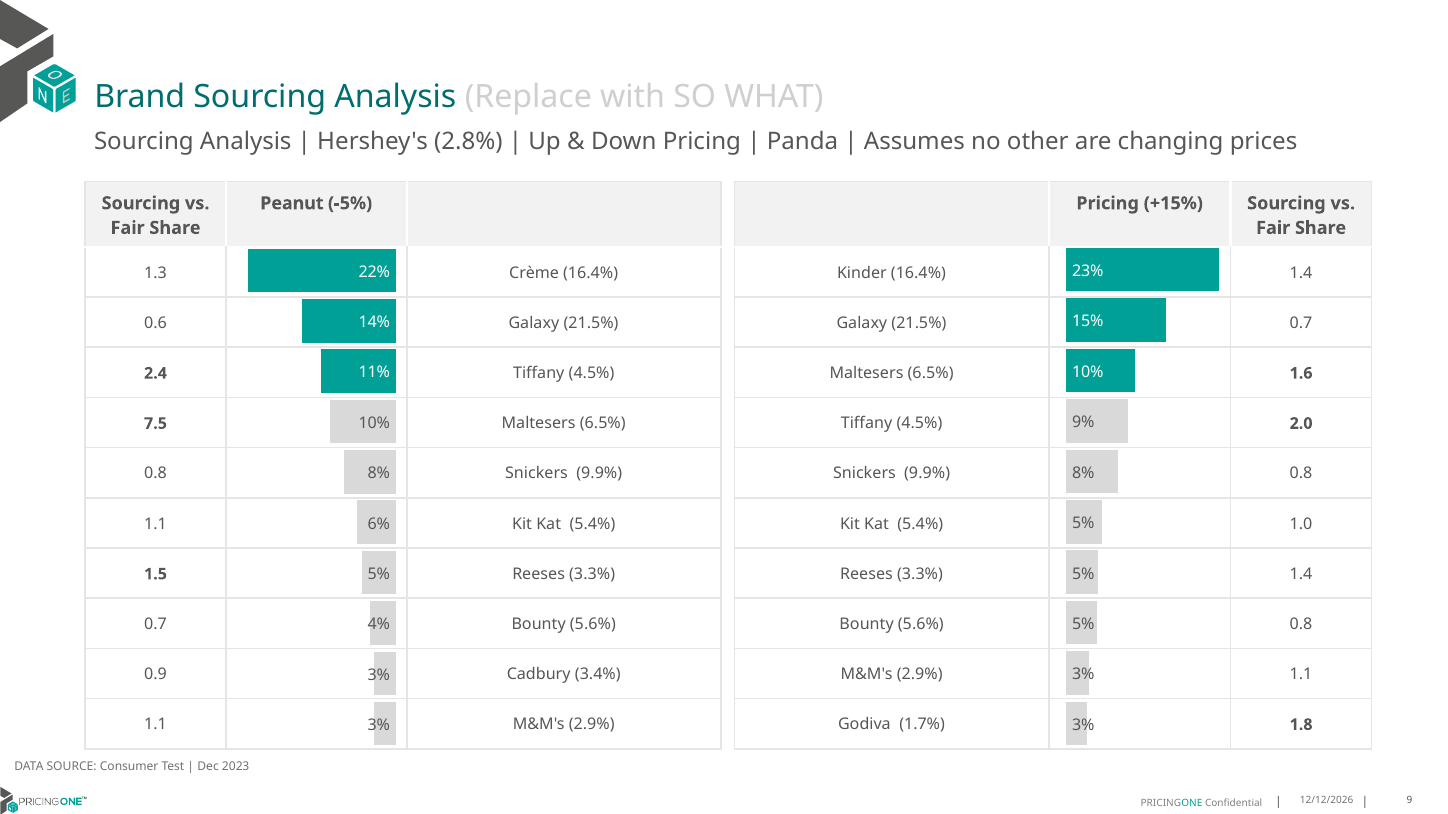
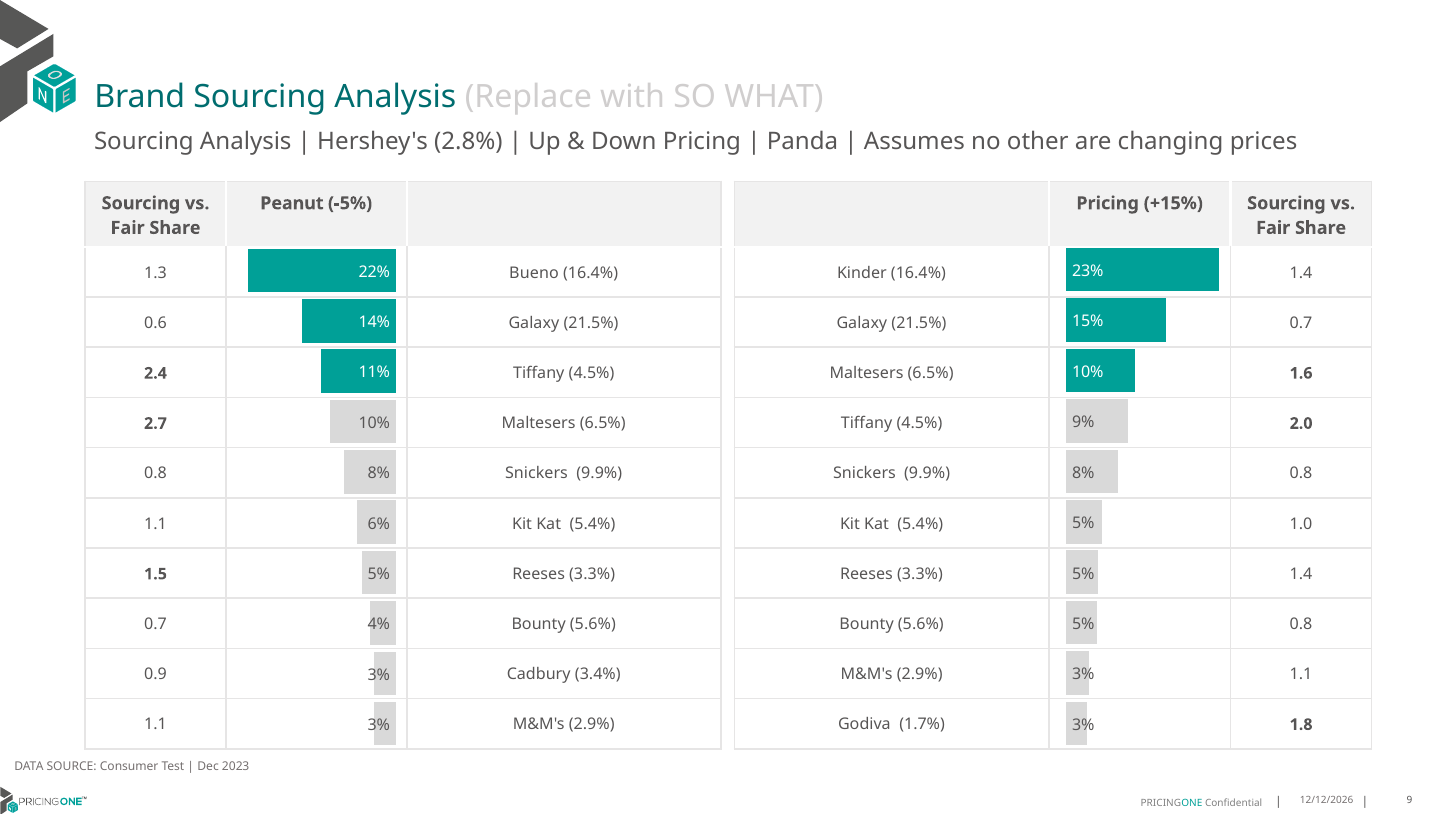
Crème: Crème -> Bueno (534, 273)
7.5: 7.5 -> 2.7 (156, 424)
